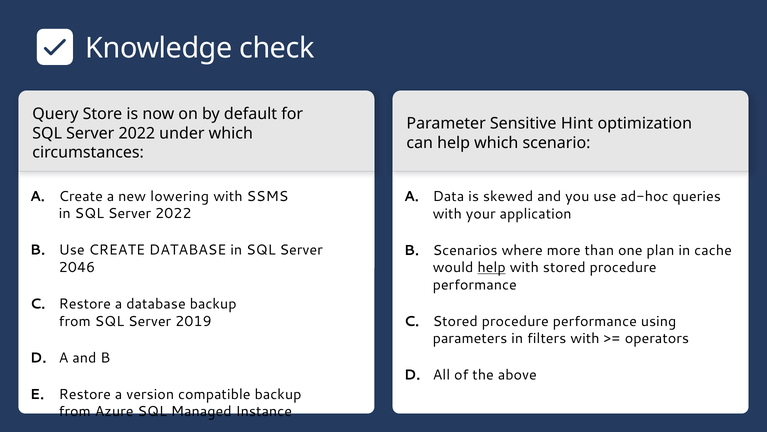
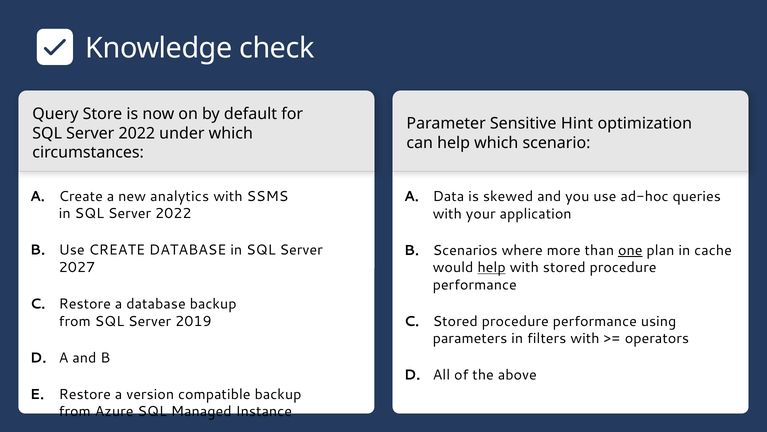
lowering: lowering -> analytics (180, 196)
one underline: none -> present (630, 250)
2046: 2046 -> 2027 (77, 267)
